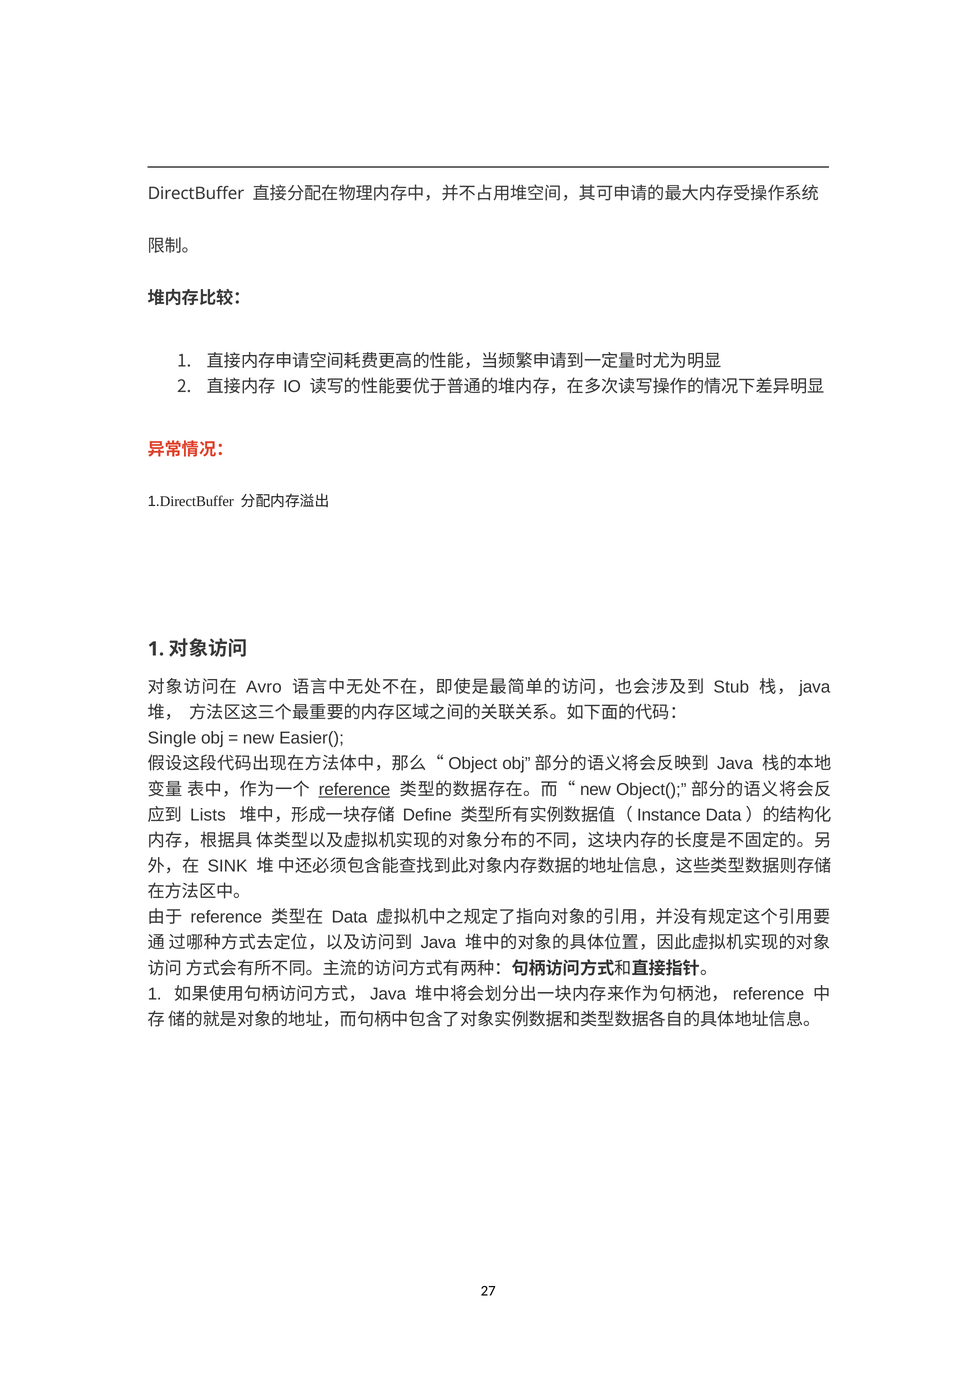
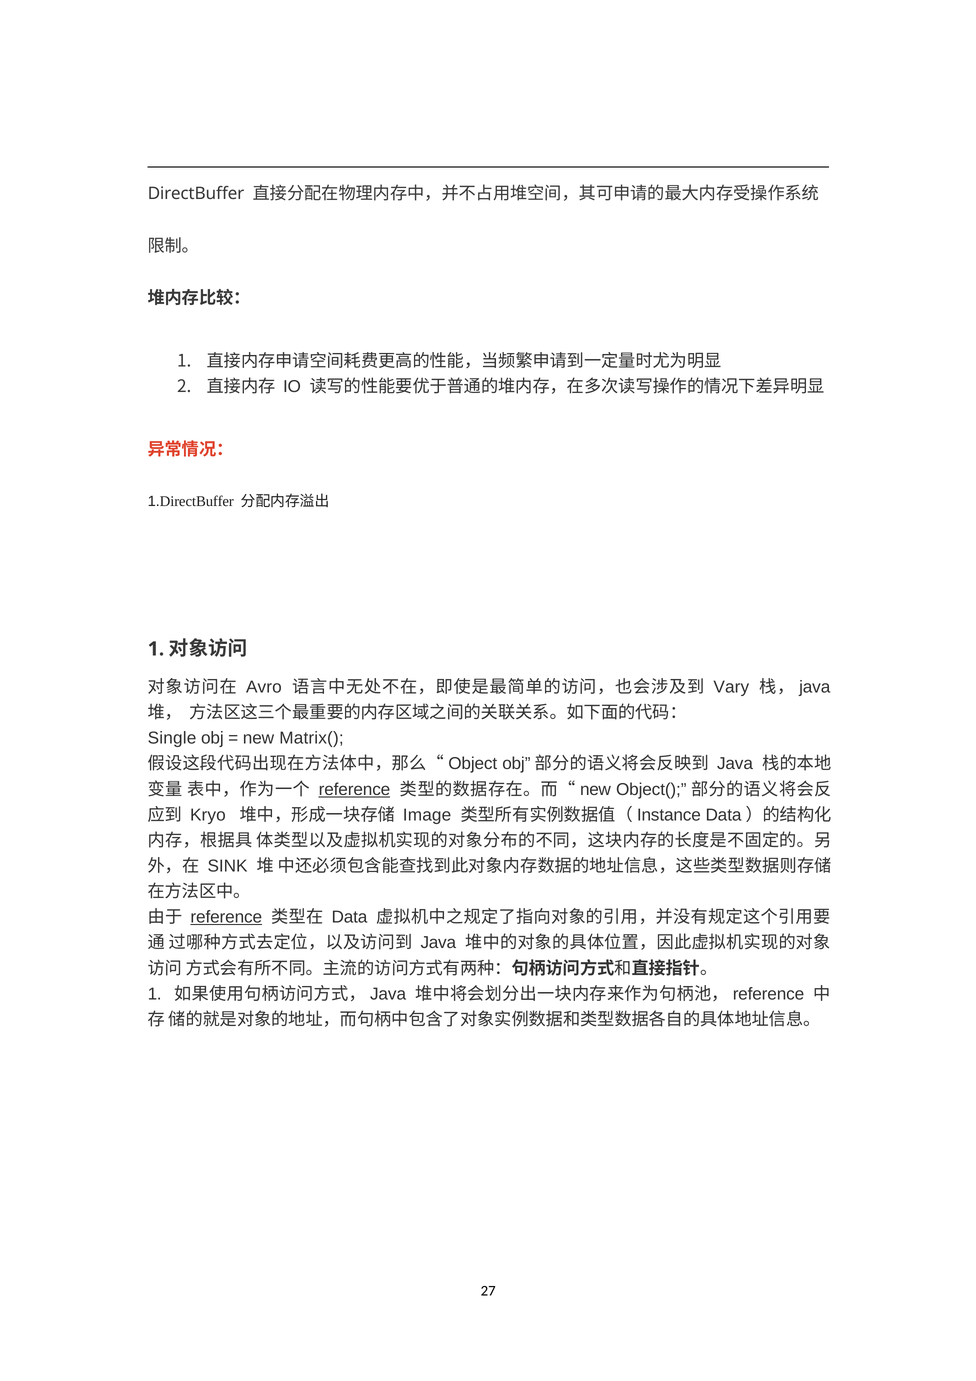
Stub: Stub -> Vary (731, 687)
Easier(: Easier( -> Matrix( (311, 738)
Lists: Lists -> Kryo (208, 815)
Define: Define -> Image (427, 815)
reference underline: none -> present (226, 917)
